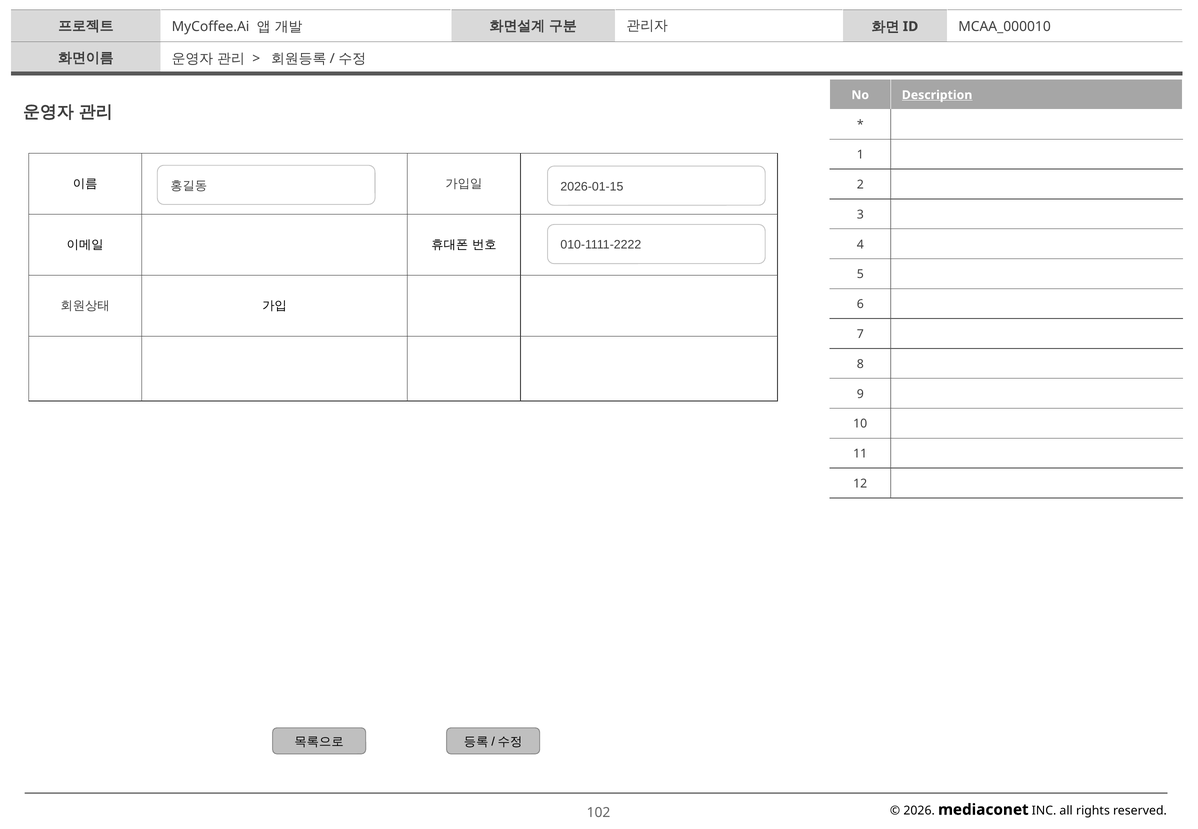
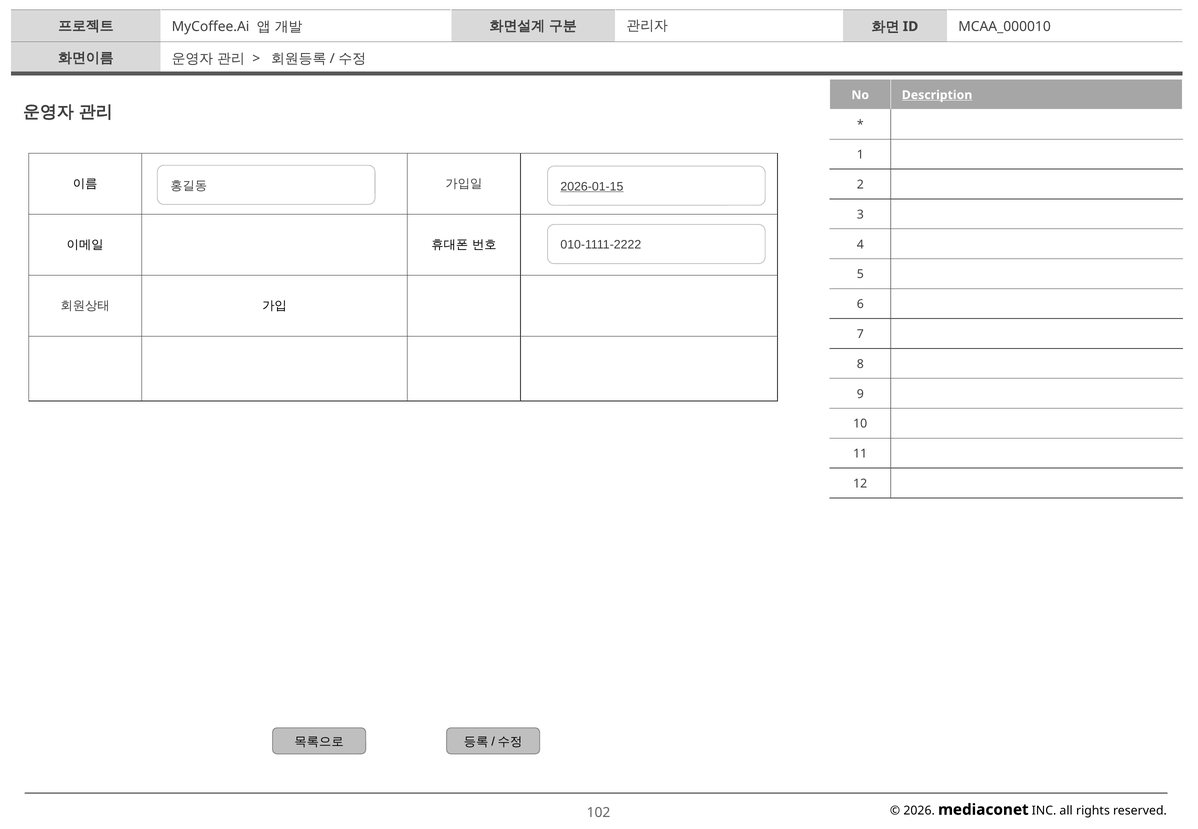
2026-01-15 underline: none -> present (592, 187)
